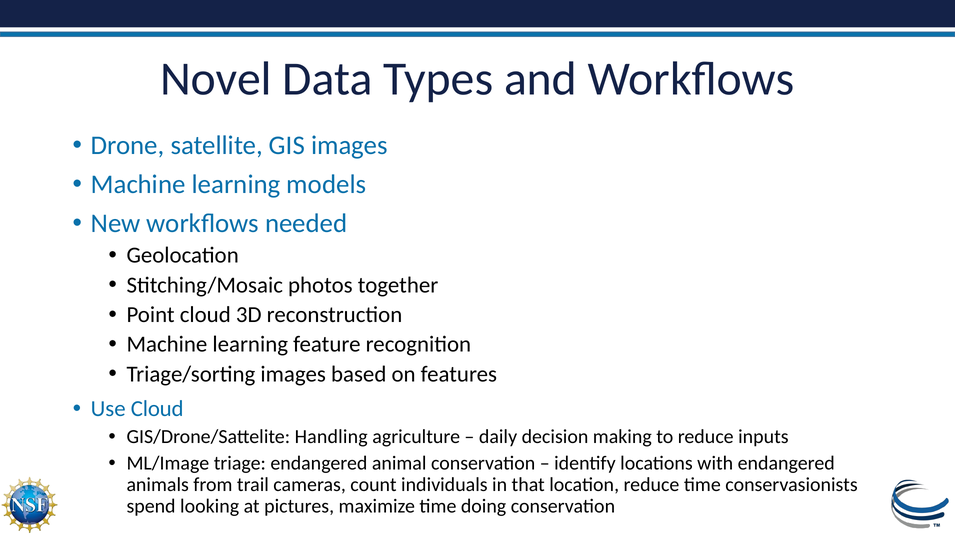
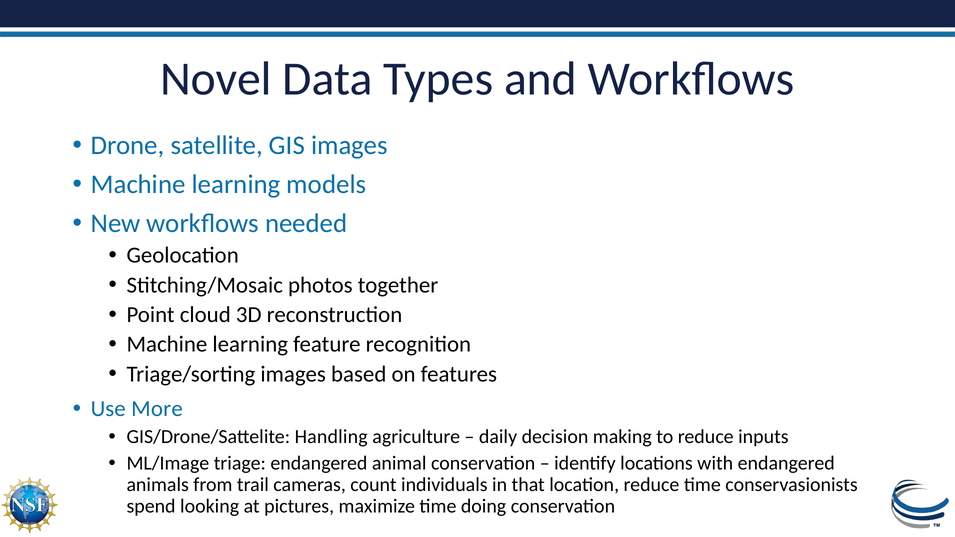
Use Cloud: Cloud -> More (157, 409)
